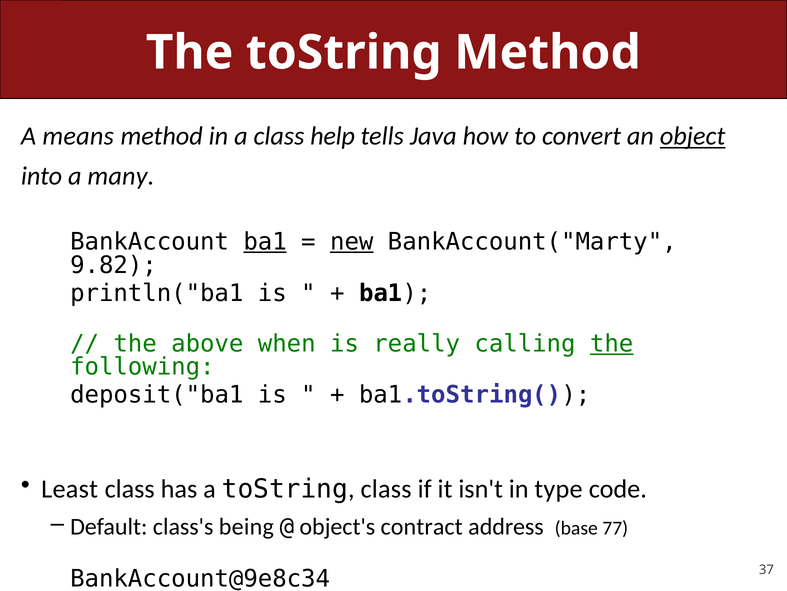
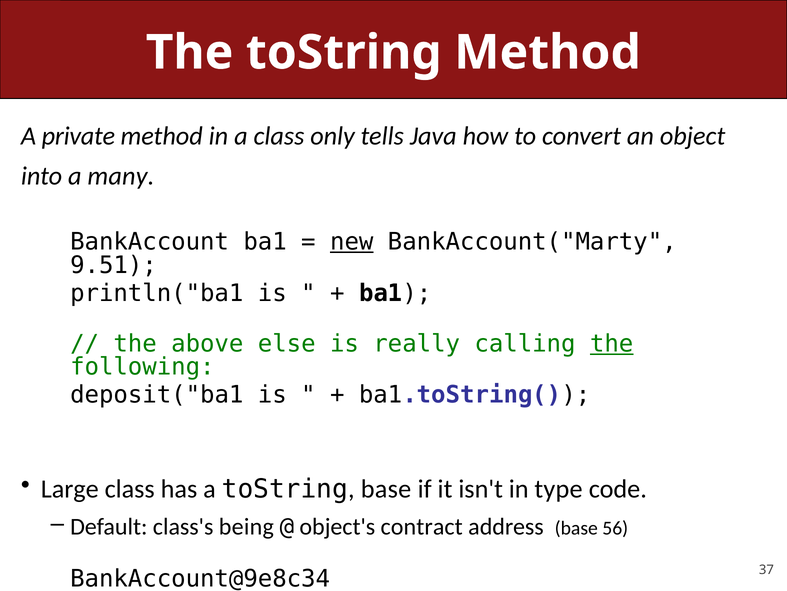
means: means -> private (78, 136)
help: help -> only (332, 136)
object underline: present -> none (693, 136)
ba1 underline: present -> none (265, 242)
9.82: 9.82 -> 9.51 (113, 265)
when: when -> else (287, 343)
Least: Least -> Large (70, 489)
toString class: class -> base (386, 489)
77: 77 -> 56 (615, 528)
